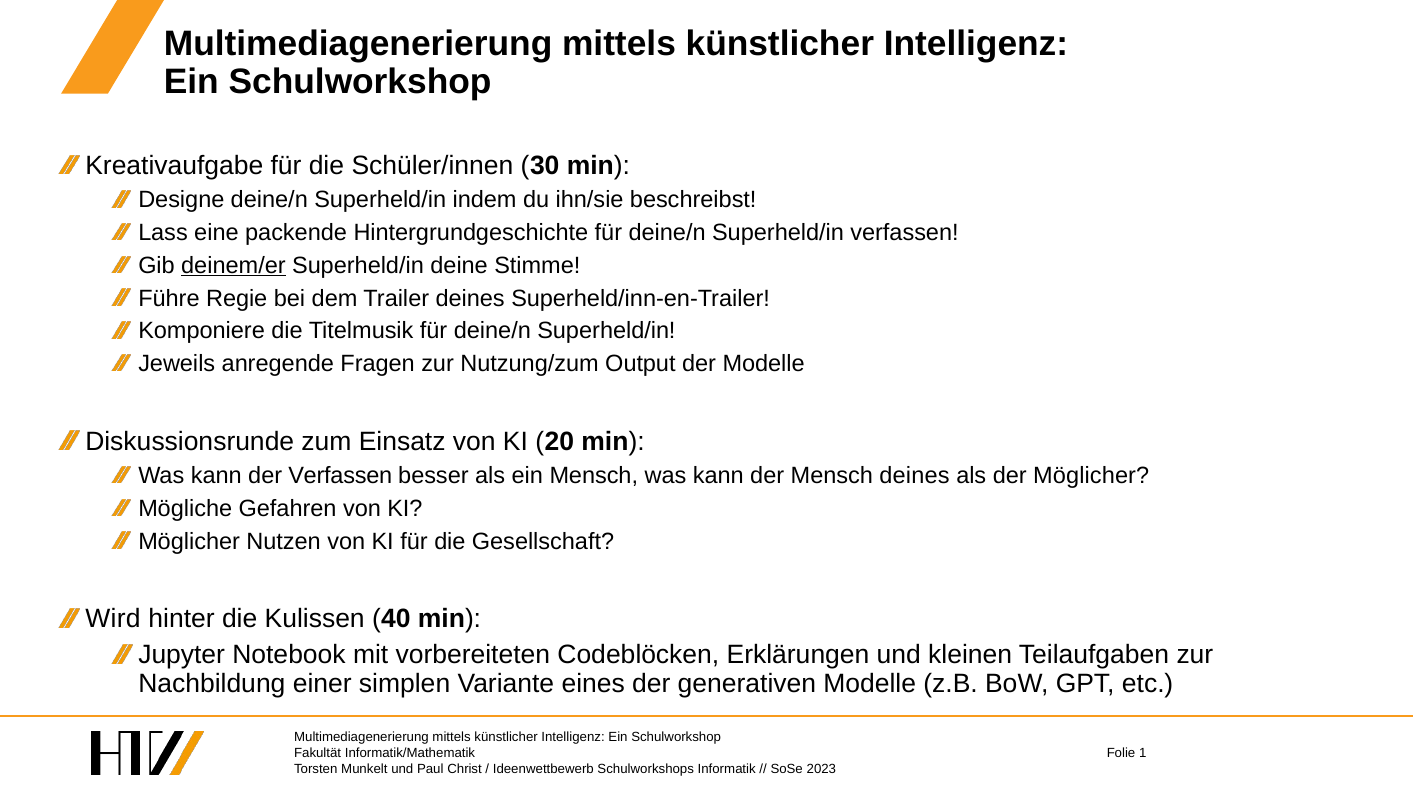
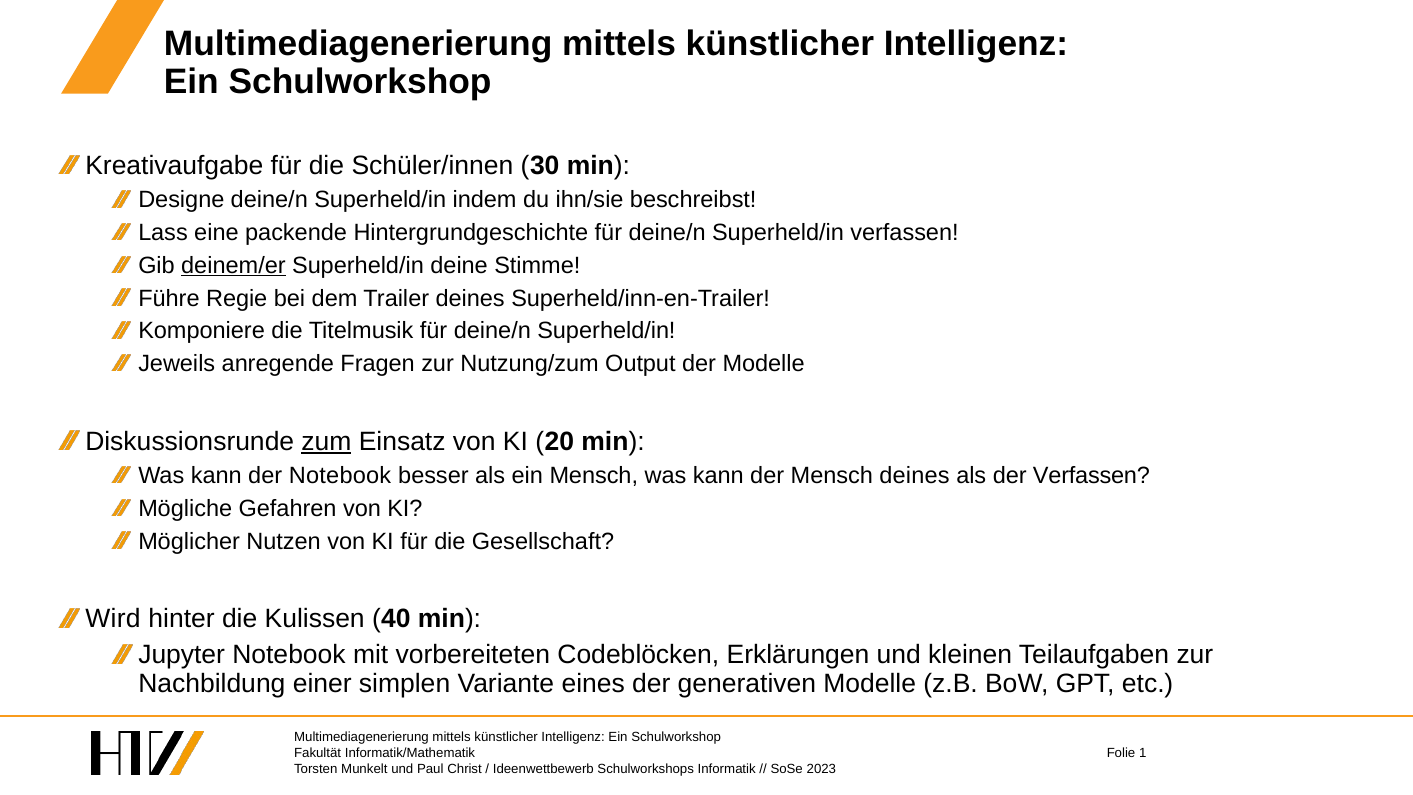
zum underline: none -> present (326, 442)
der Verfassen: Verfassen -> Notebook (340, 476)
der Möglicher: Möglicher -> Verfassen (1091, 476)
